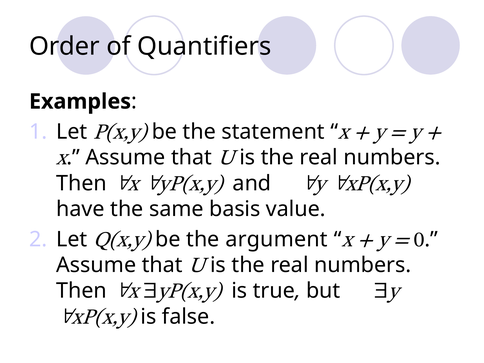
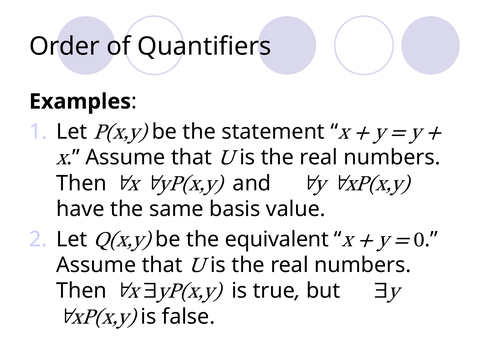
argument: argument -> equivalent (277, 239)
